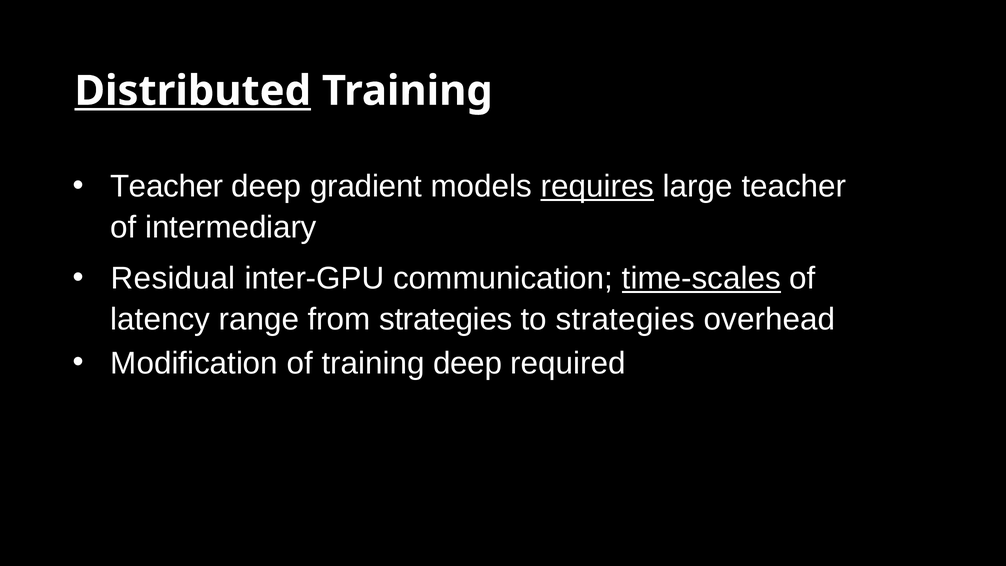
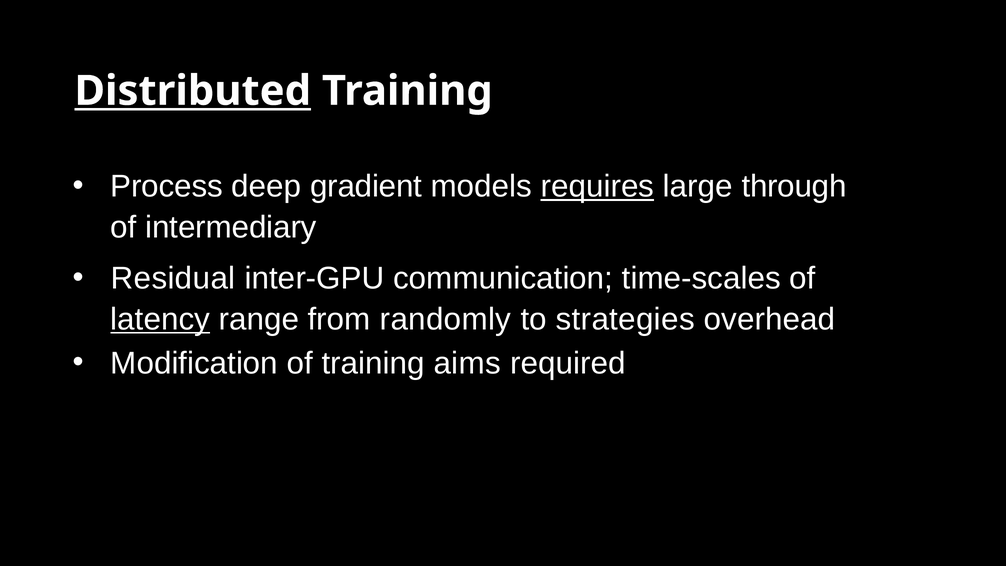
Teacher: Teacher -> Process (167, 187)
large teacher: teacher -> through (794, 187)
time-scales underline: present -> none (701, 278)
latency underline: none -> present (160, 319)
from strategies: strategies -> randomly (445, 319)
training deep: deep -> aims (467, 363)
